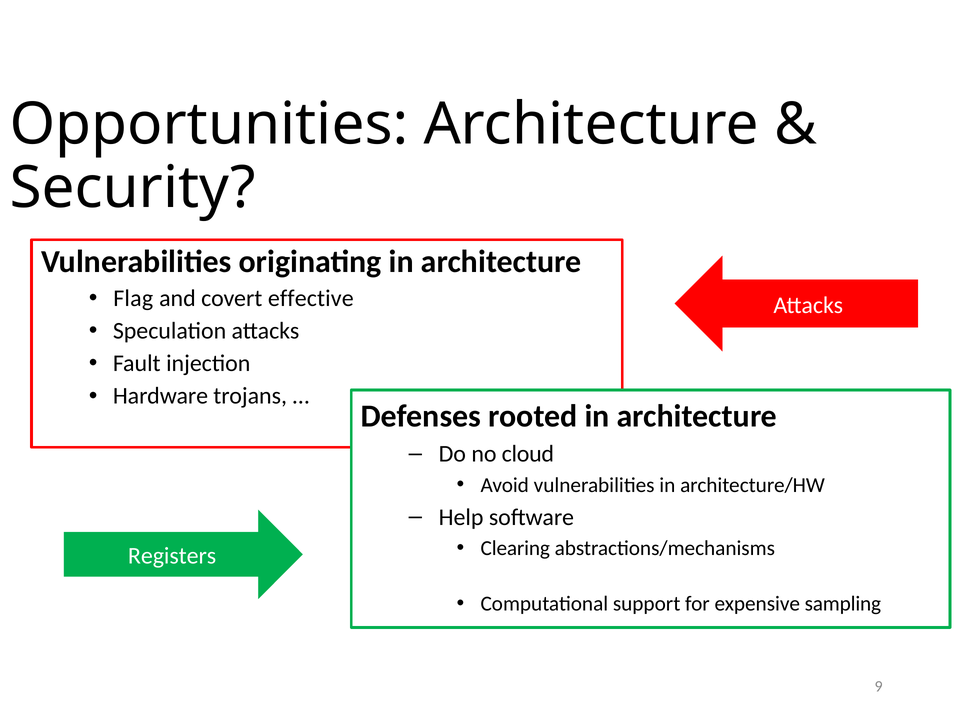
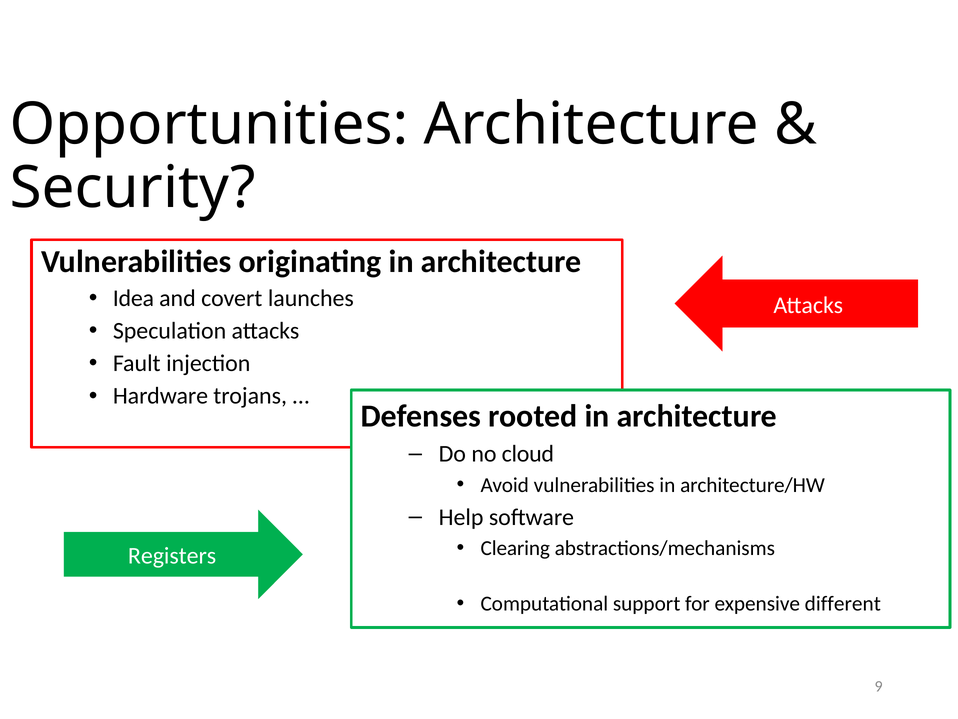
Flag: Flag -> Idea (133, 298)
effective: effective -> launches (311, 298)
sampling: sampling -> different (843, 603)
